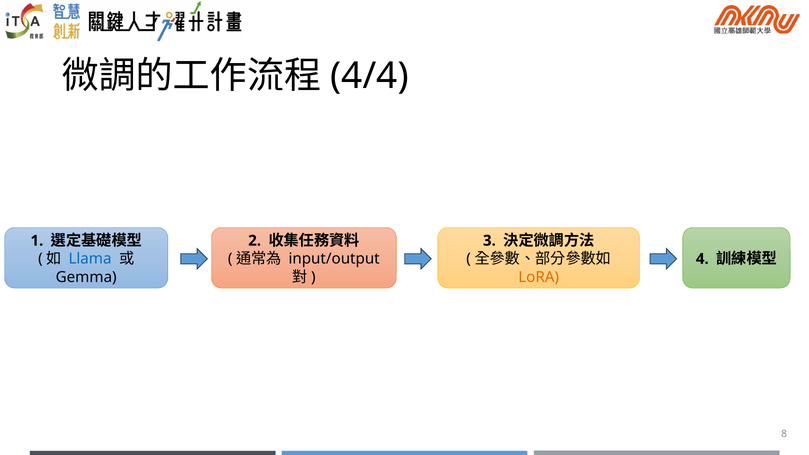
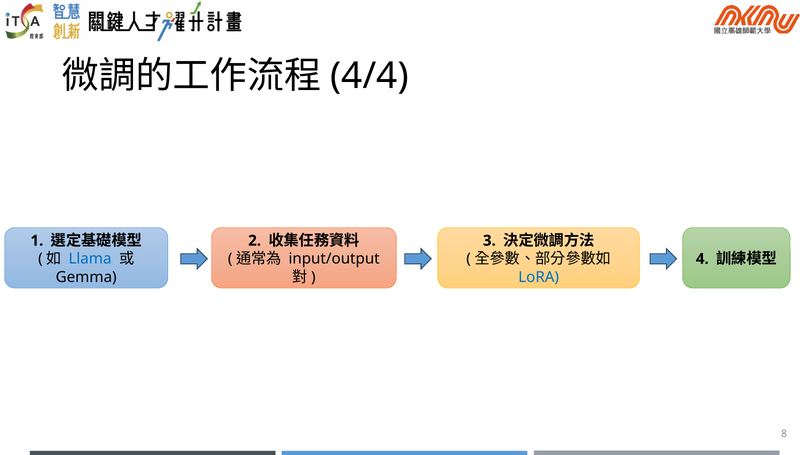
LoRA colour: orange -> blue (539, 277)
